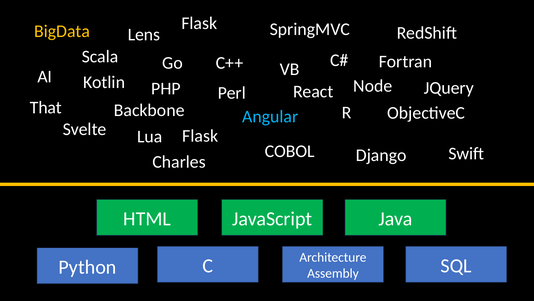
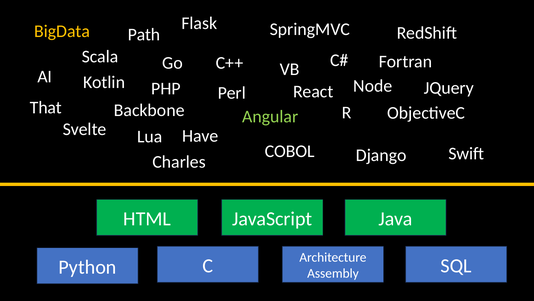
Lens: Lens -> Path (144, 34)
Angular colour: light blue -> light green (270, 116)
Flask: Flask -> Have (200, 136)
